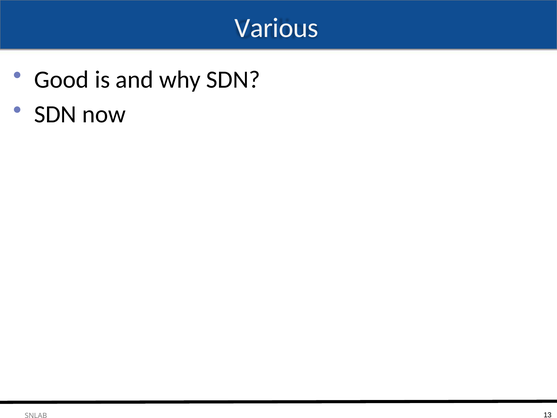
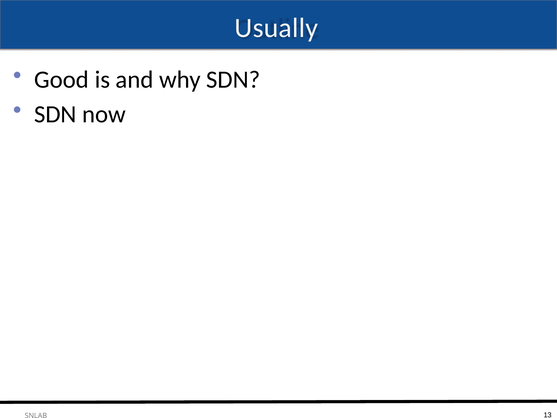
Various: Various -> Usually (276, 28)
